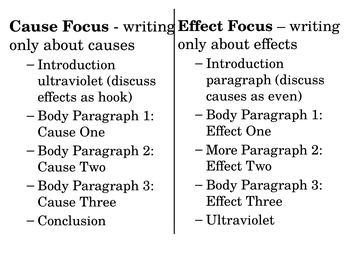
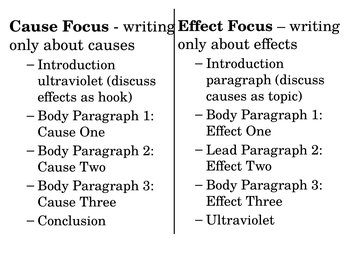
even: even -> topic (285, 96)
More: More -> Lead (222, 150)
